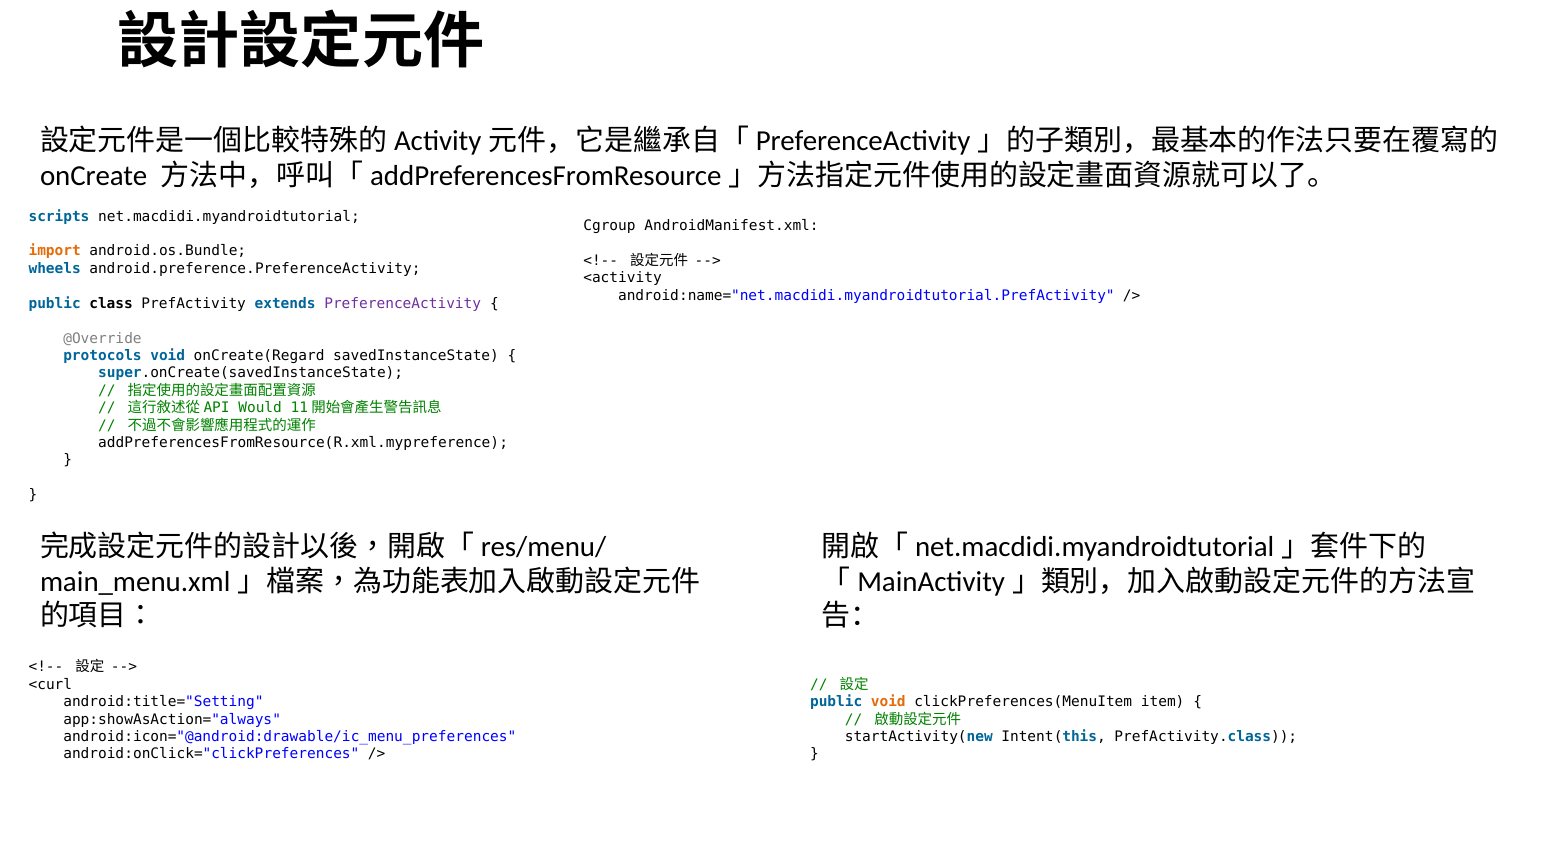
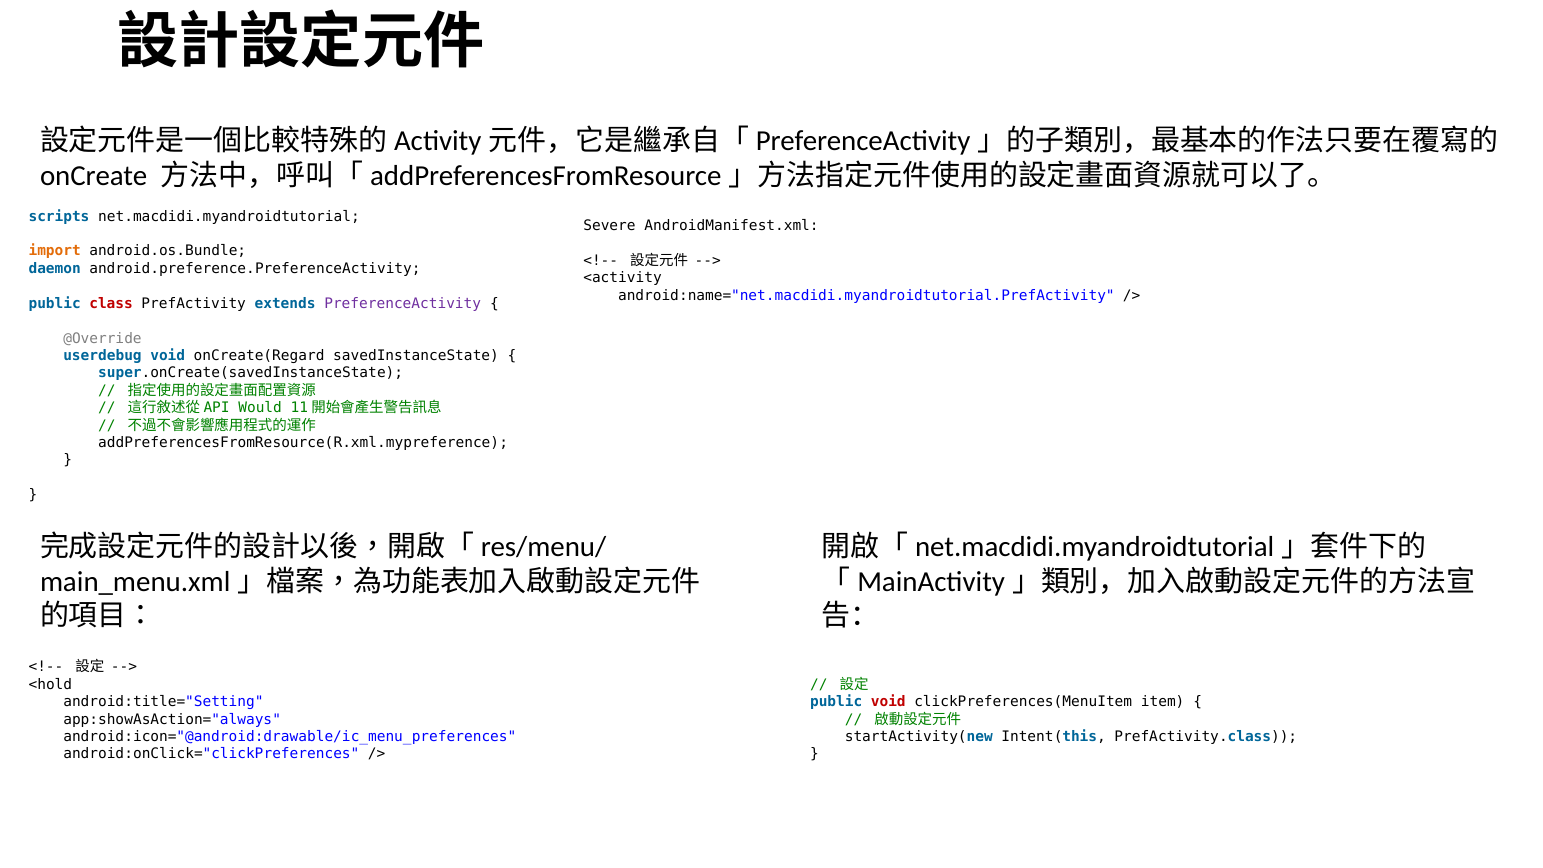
Cgroup: Cgroup -> Severe (609, 226)
wheels: wheels -> daemon (55, 269)
class colour: black -> red (111, 303)
protocols: protocols -> userdebug (102, 356)
<curl: <curl -> <hold (50, 684)
void colour: orange -> red (888, 702)
